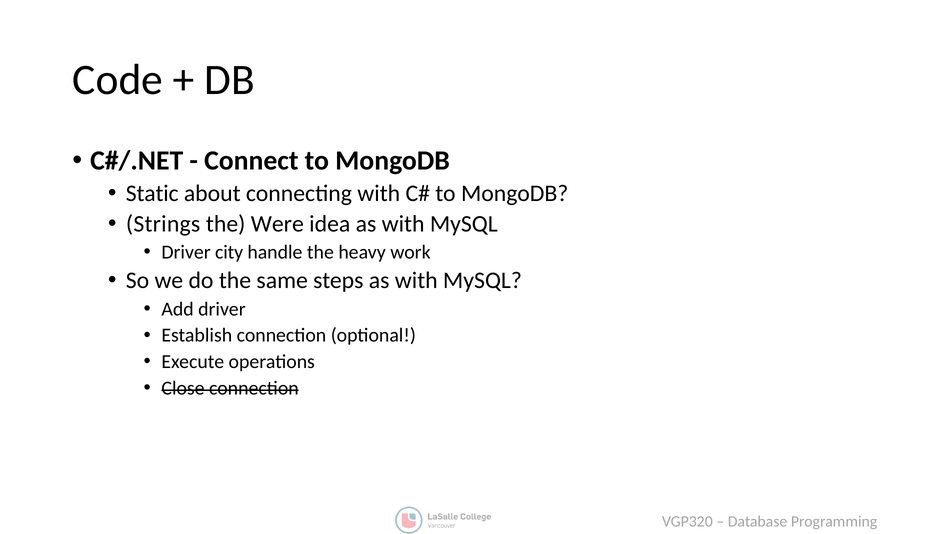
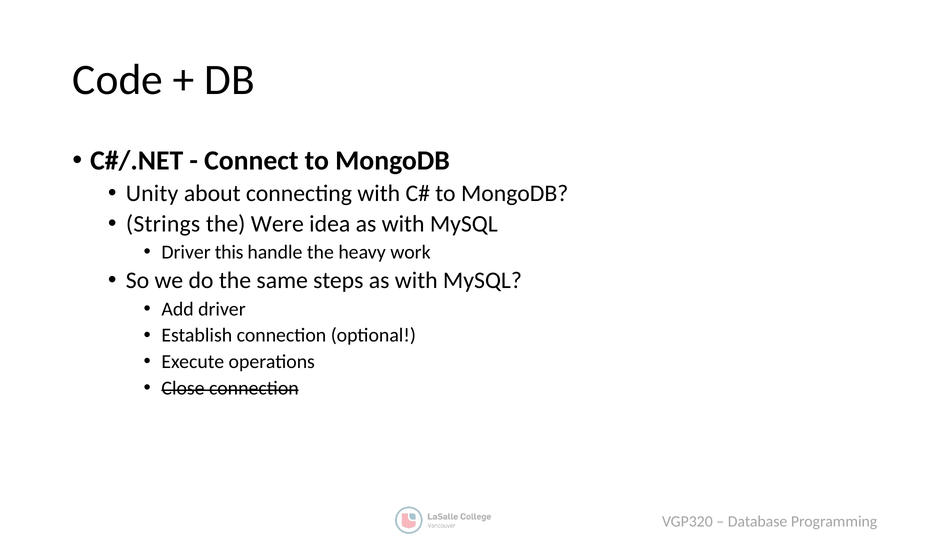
Static: Static -> Unity (152, 193)
city: city -> this (229, 252)
